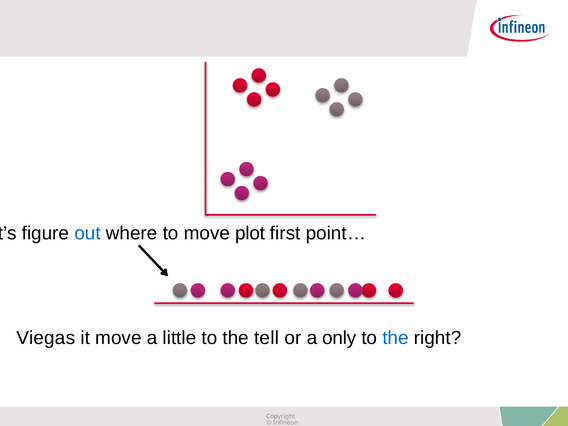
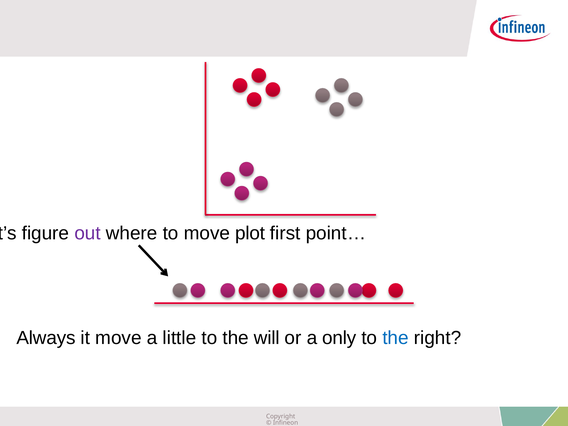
out colour: blue -> purple (88, 233)
Viegas: Viegas -> Always (46, 338)
tell: tell -> will (267, 338)
